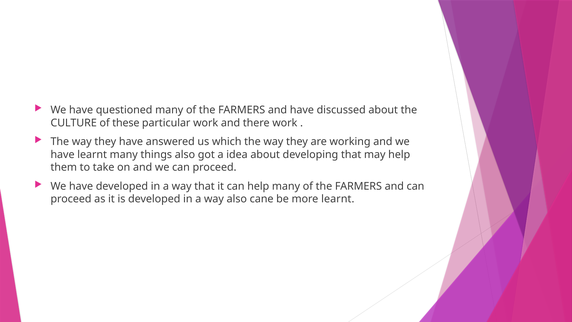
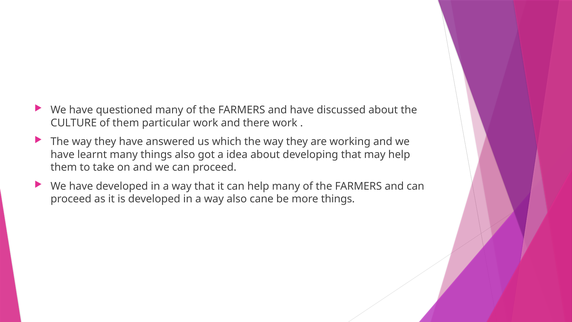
of these: these -> them (126, 123)
more learnt: learnt -> things (338, 199)
